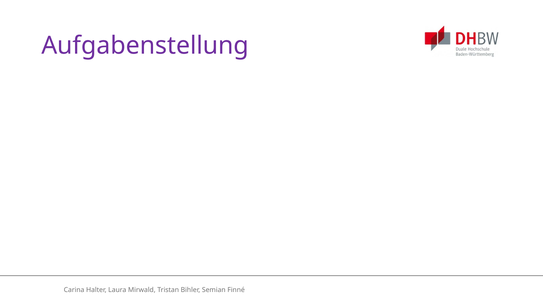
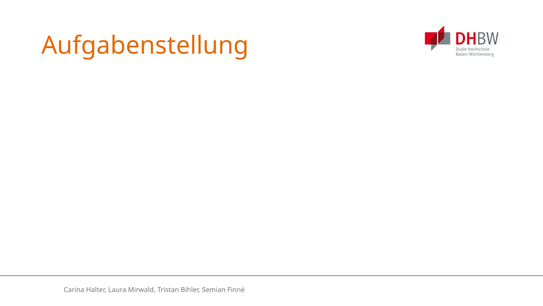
Aufgabenstellung colour: purple -> orange (145, 46)
